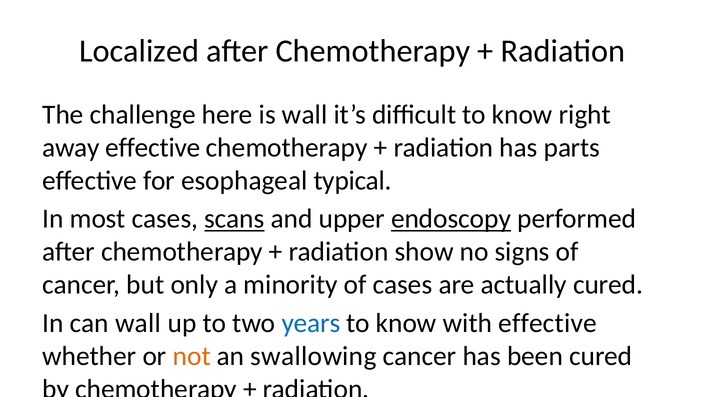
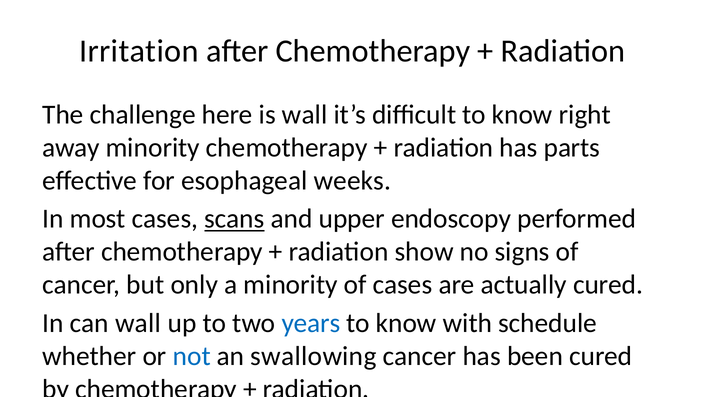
Localized: Localized -> Irritation (139, 51)
away effective: effective -> minority (153, 147)
typical: typical -> weeks (352, 180)
endoscopy underline: present -> none (451, 219)
with effective: effective -> schedule (548, 323)
not colour: orange -> blue (192, 356)
